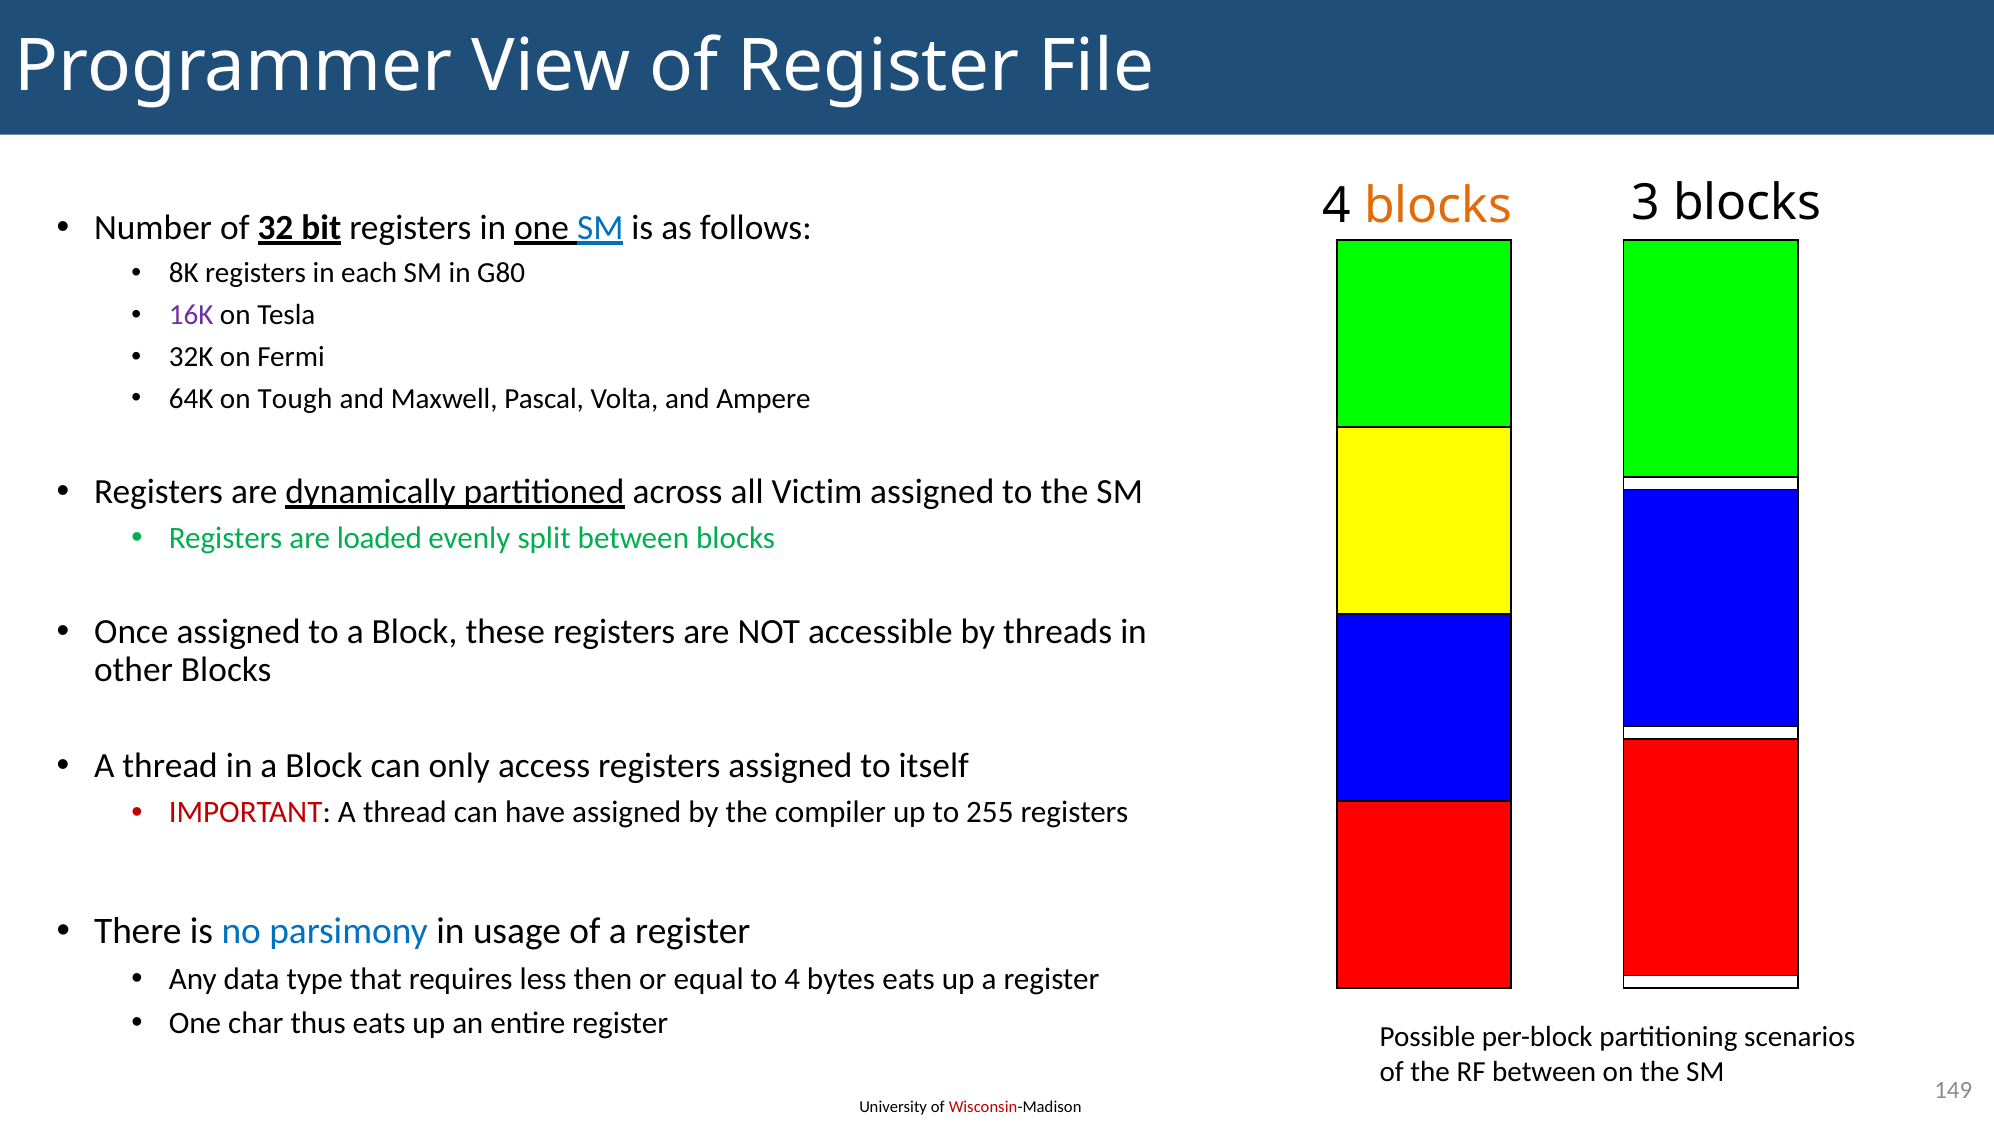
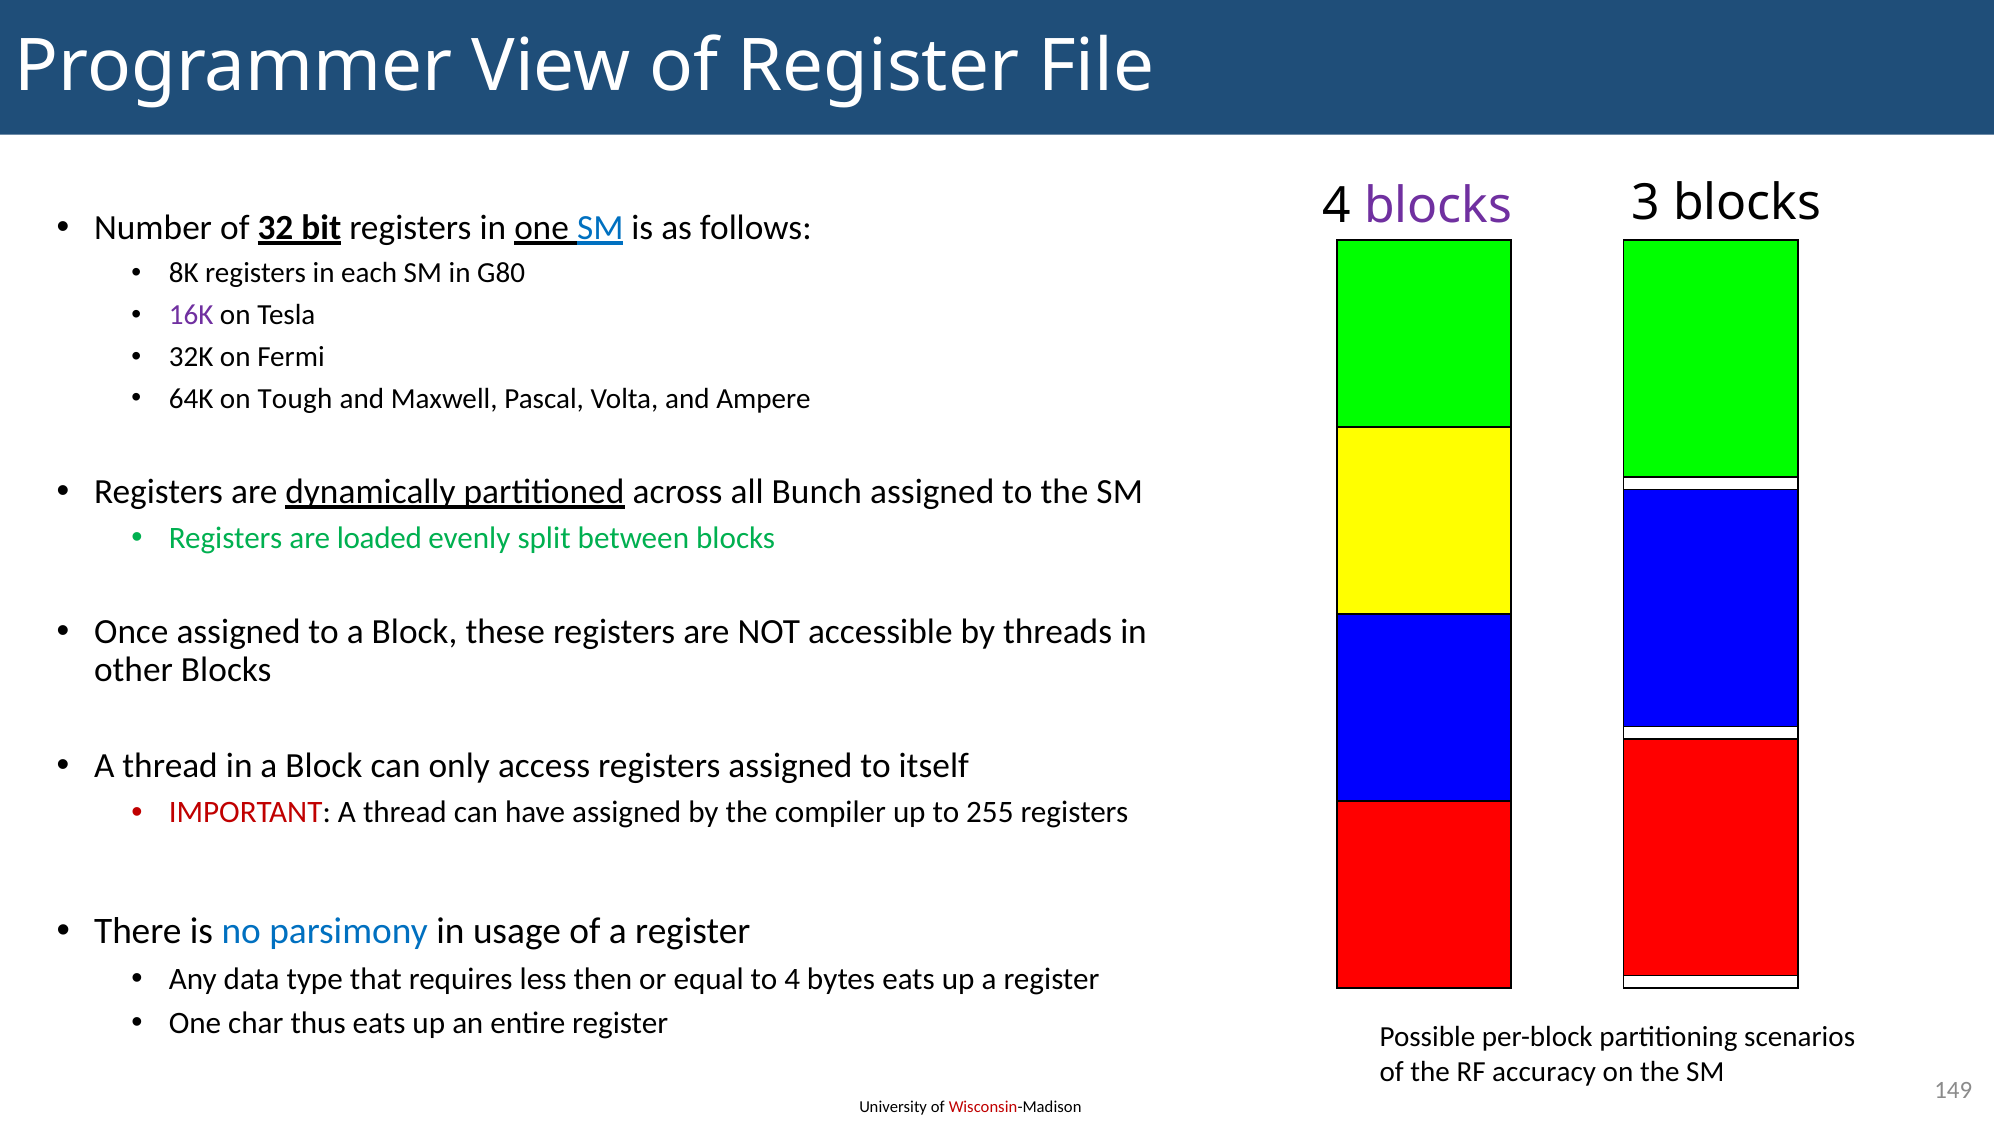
blocks colour: orange -> purple (1438, 206)
Victim: Victim -> Bunch (817, 491)
RF between: between -> accuracy (1544, 1071)
